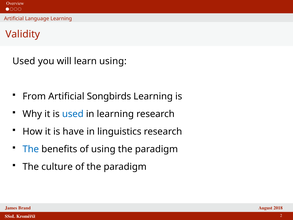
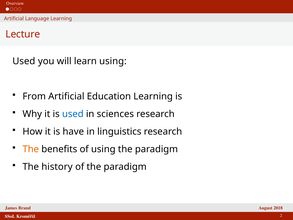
Validity: Validity -> Lecture (23, 34)
Songbirds: Songbirds -> Education (109, 96)
in learning: learning -> sciences (115, 114)
The colour: blue -> orange (31, 149)
culture: culture -> history (57, 167)
